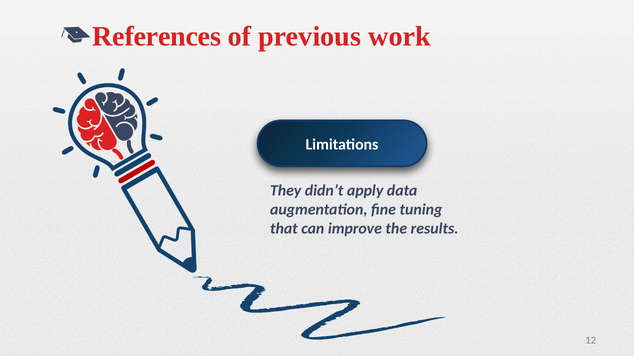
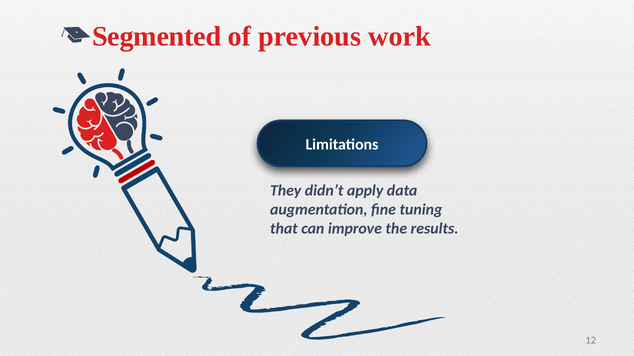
References: References -> Segmented (157, 37)
